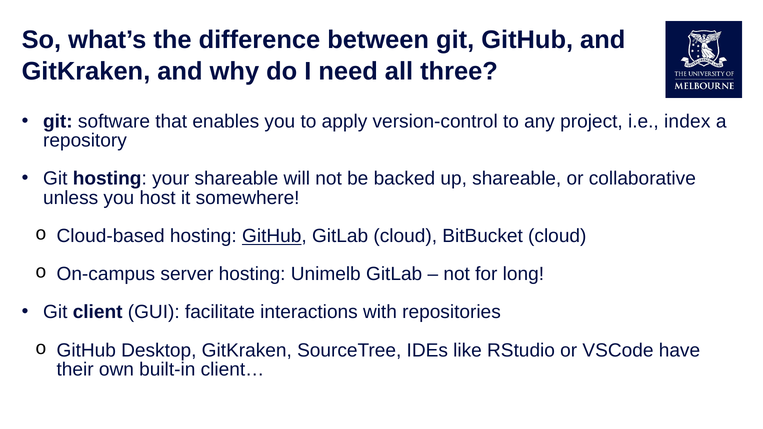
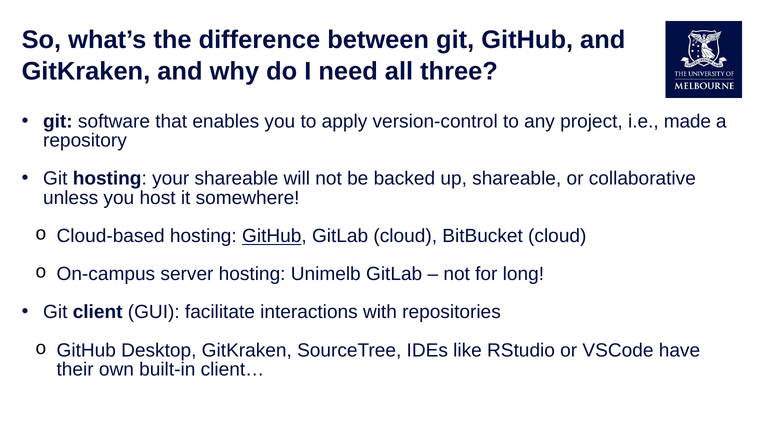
index: index -> made (687, 122)
